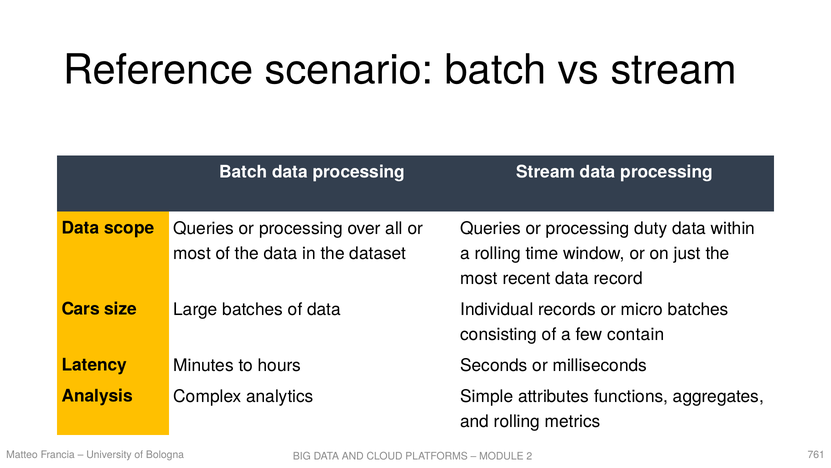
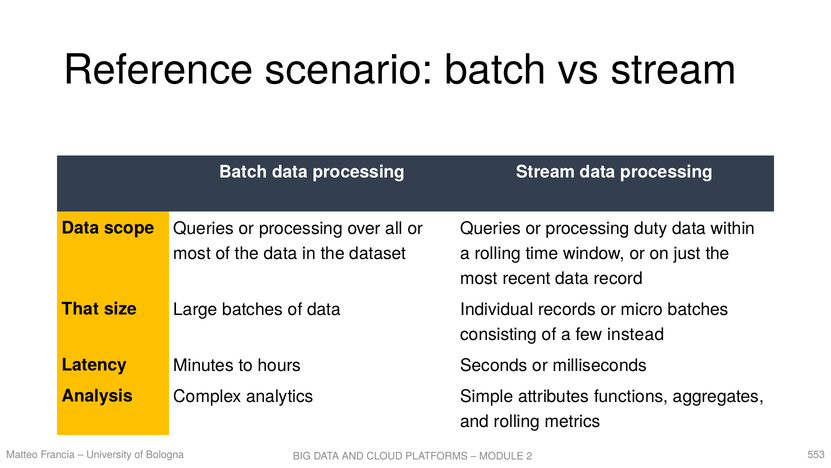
Cars: Cars -> That (80, 309)
contain: contain -> instead (636, 334)
761: 761 -> 553 (816, 455)
